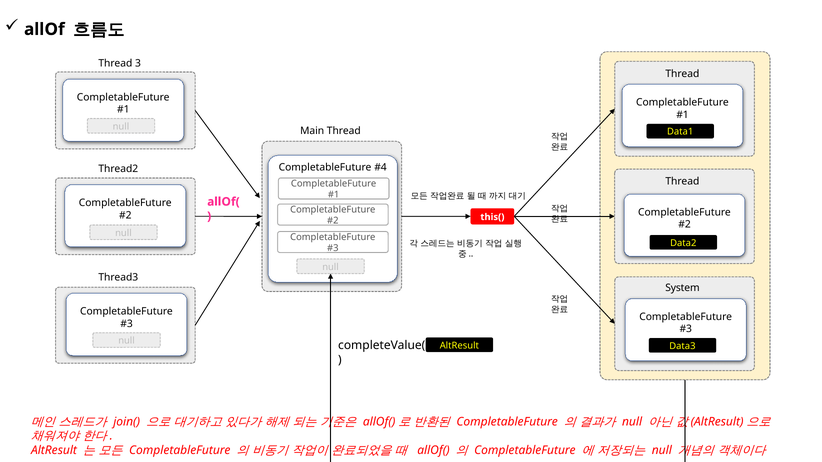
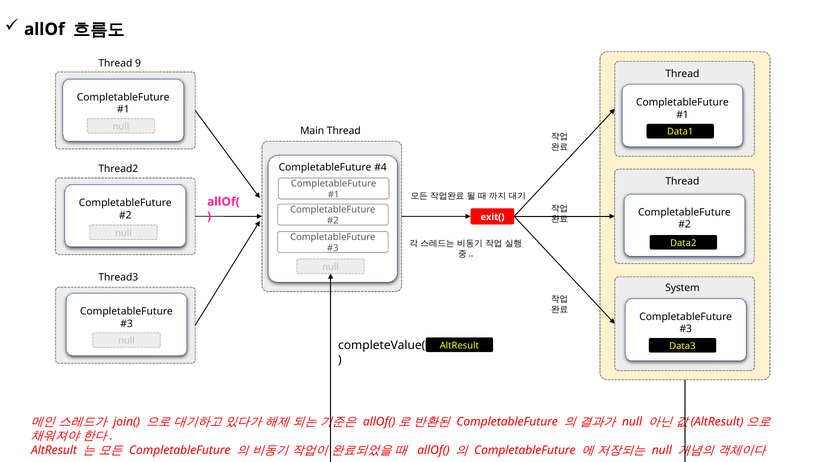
3: 3 -> 9 (138, 63)
this(: this( -> exit( (492, 217)
